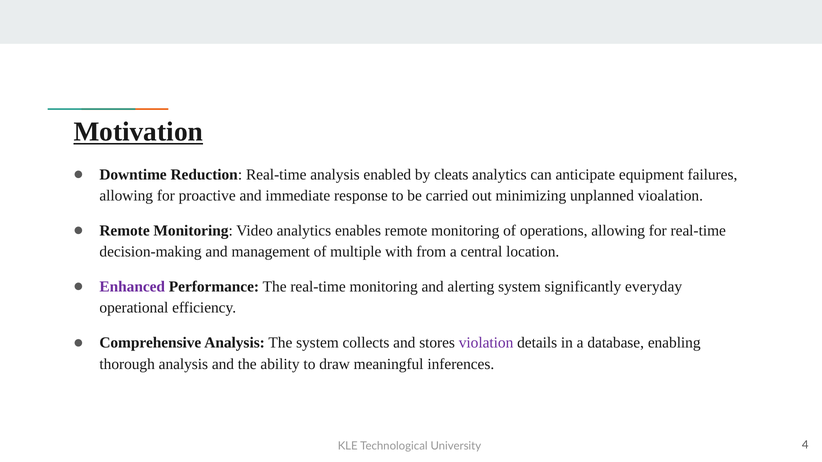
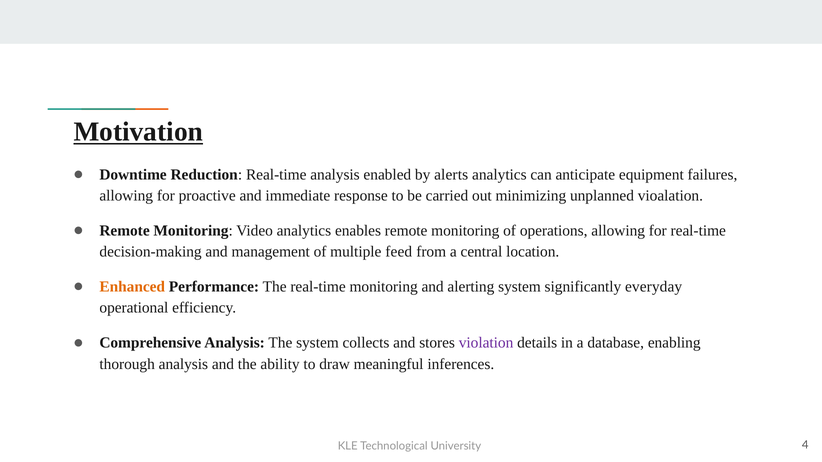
cleats: cleats -> alerts (451, 175)
with: with -> feed (399, 252)
Enhanced colour: purple -> orange (132, 287)
